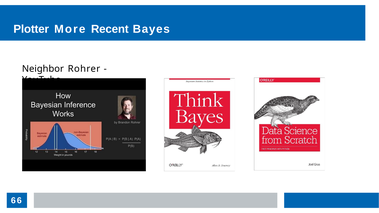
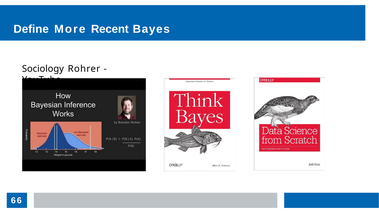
Plotter: Plotter -> Define (31, 29)
Neighbor: Neighbor -> Sociology (43, 69)
